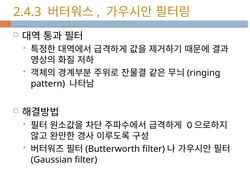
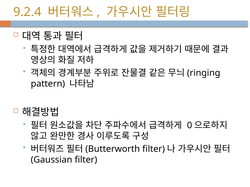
2.4.3: 2.4.3 -> 9.2.4 (27, 12)
